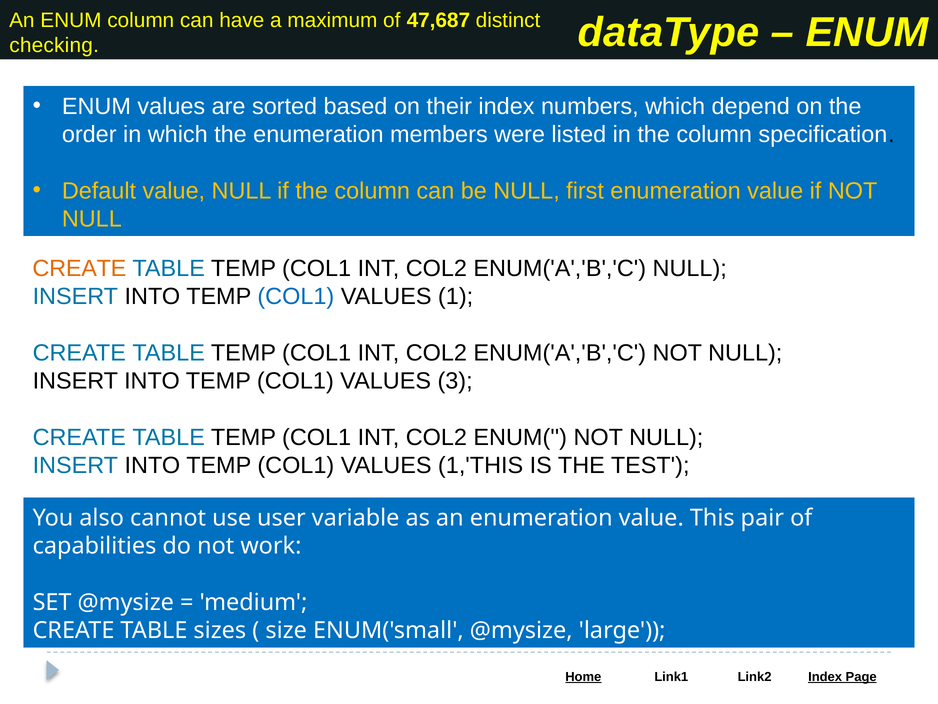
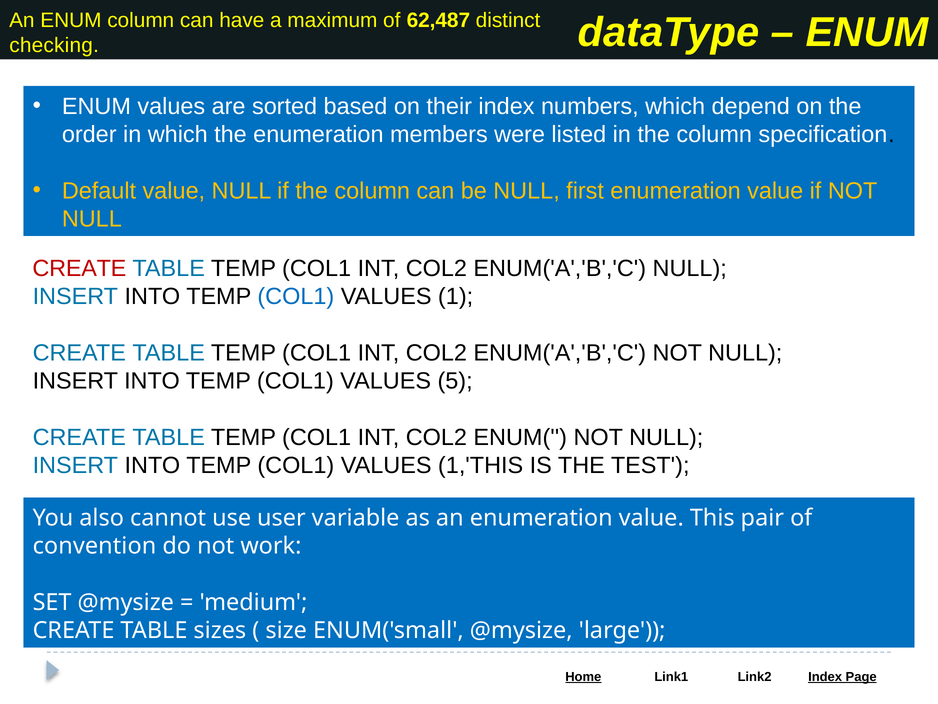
47,687: 47,687 -> 62,487 (438, 20)
CREATE colour: orange -> red (79, 268)
3: 3 -> 5 (455, 381)
capabilities: capabilities -> convention (94, 546)
